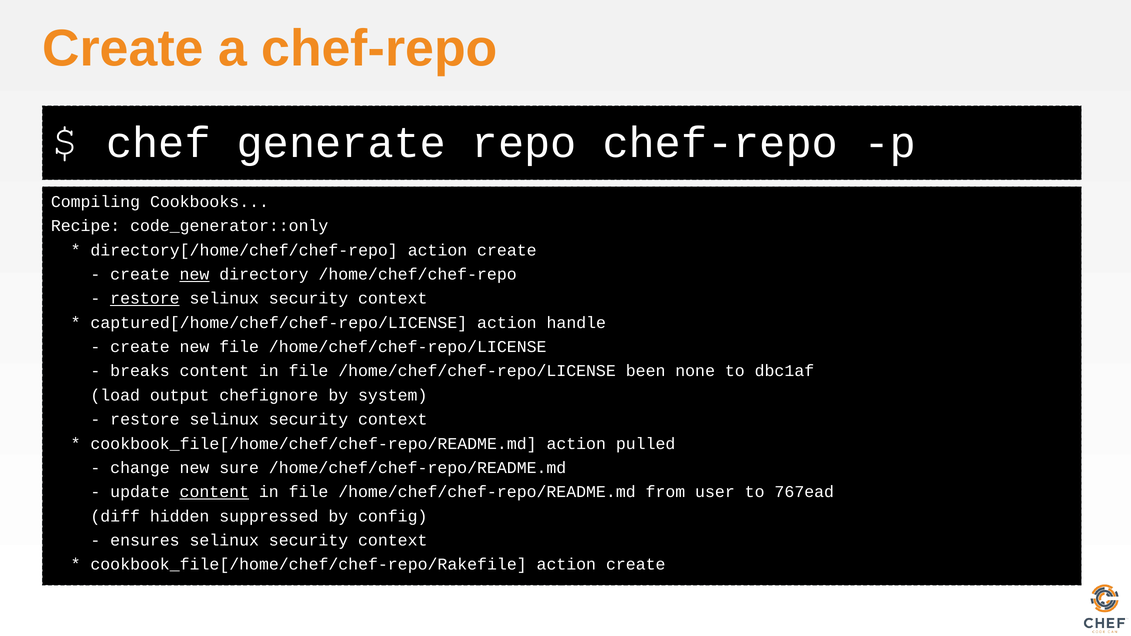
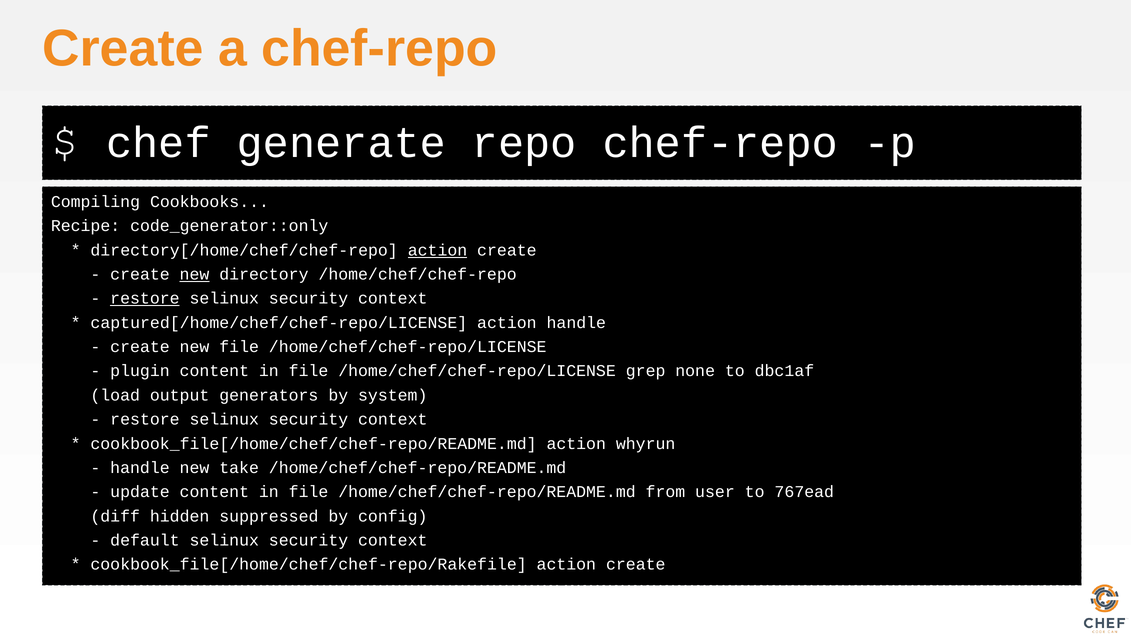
action underline: none -> present (437, 250)
breaks: breaks -> plugin (140, 371)
been: been -> grep (646, 371)
chefignore: chefignore -> generators (269, 395)
pulled: pulled -> whyrun (646, 444)
change: change -> handle (140, 468)
sure: sure -> take (239, 468)
content underline: present -> none (214, 492)
ensures: ensures -> default (145, 540)
